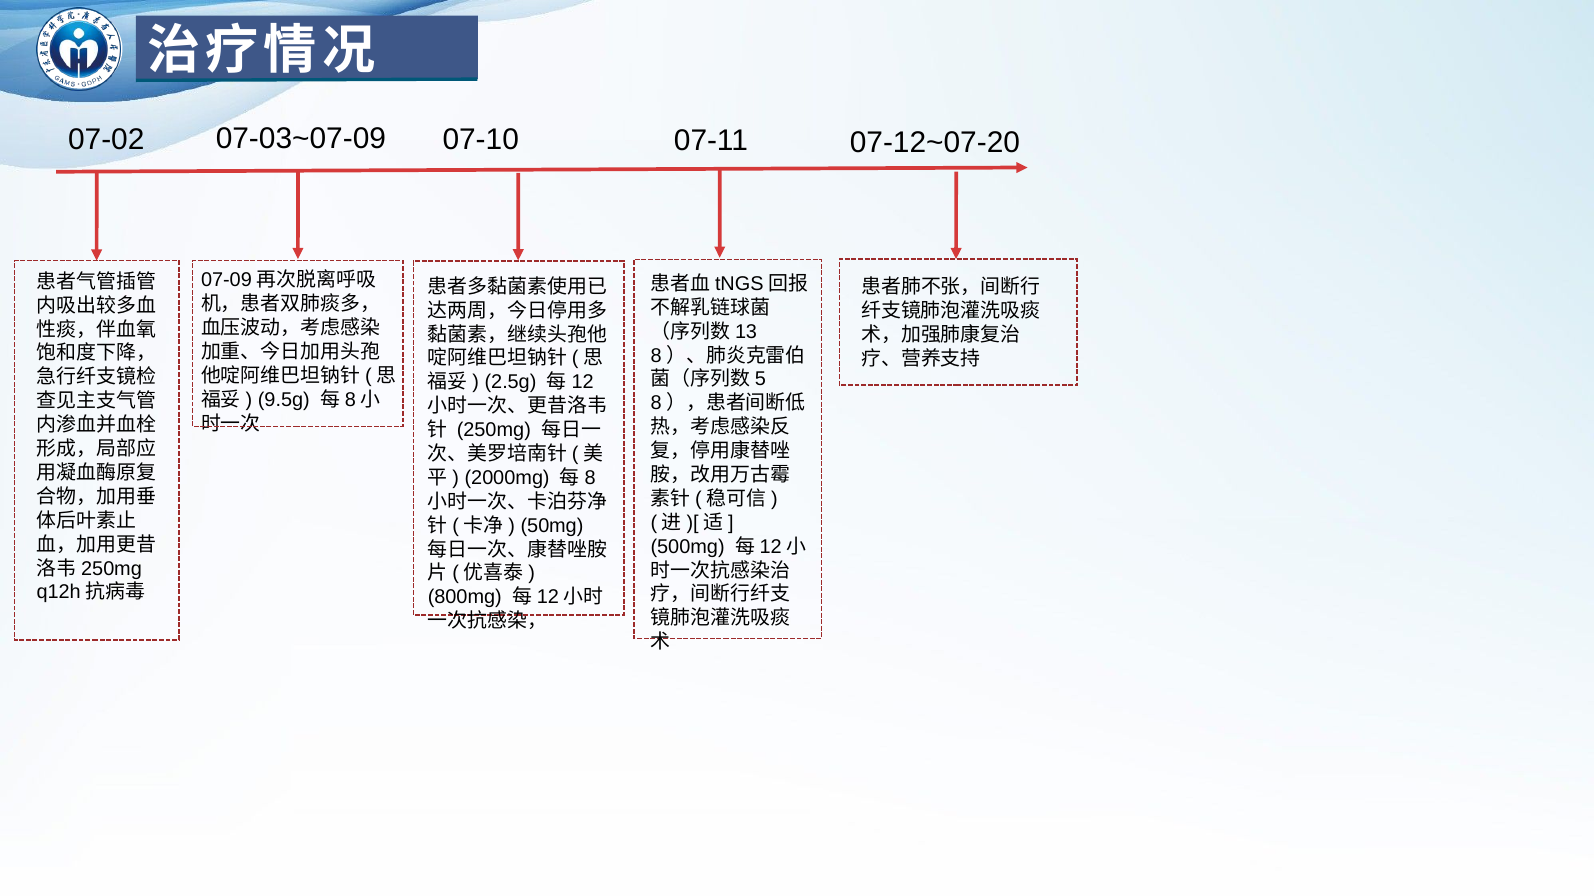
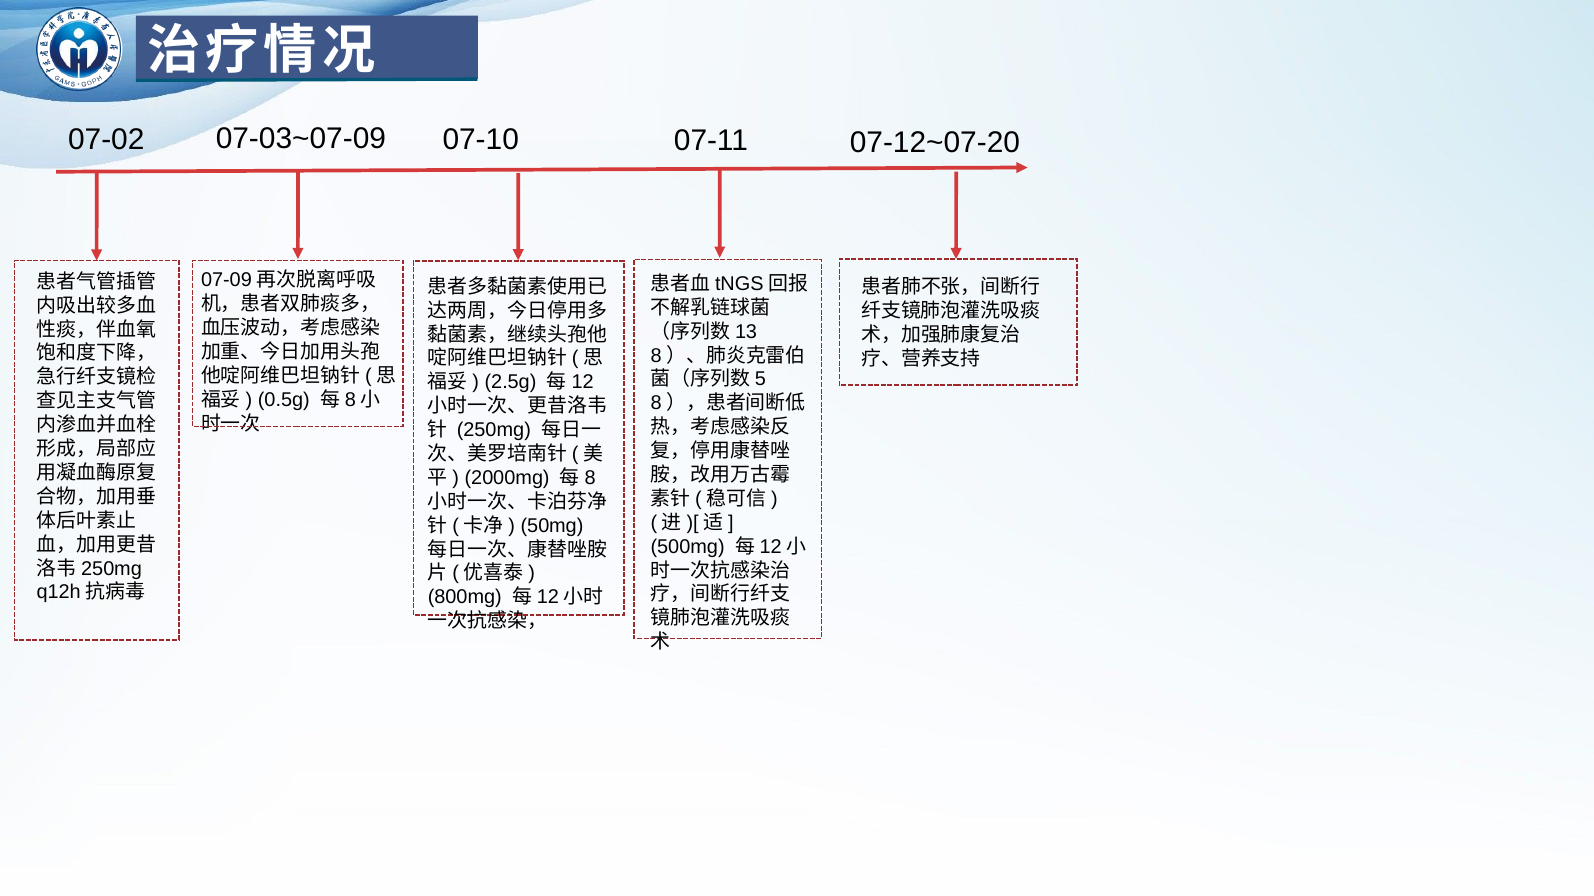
9.5g: 9.5g -> 0.5g (284, 400)
